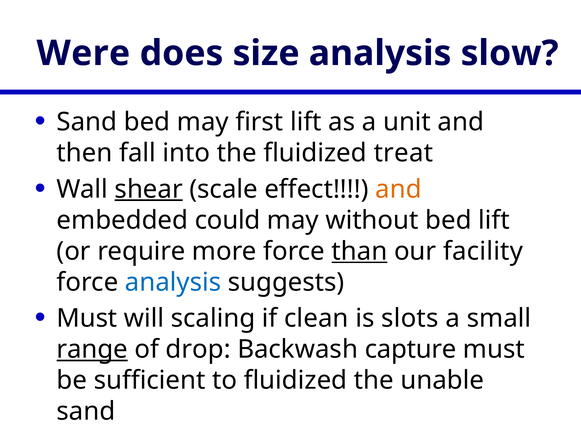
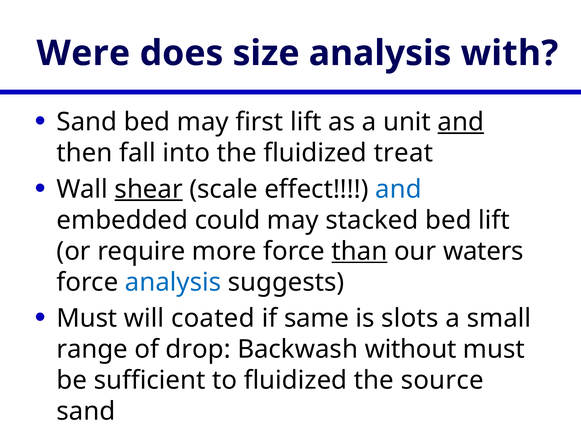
slow: slow -> with (509, 53)
and underline: none -> present (461, 122)
and colour: orange -> blue (398, 189)
without: without -> stacked (372, 220)
facility: facility -> waters (483, 251)
scaling: scaling -> coated (213, 318)
clean: clean -> same (317, 318)
range underline: present -> none (92, 349)
capture: capture -> without (411, 349)
unable: unable -> source (442, 380)
